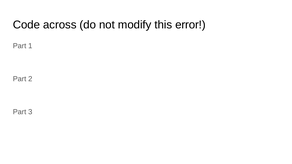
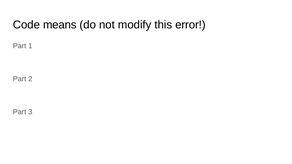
across: across -> means (60, 25)
